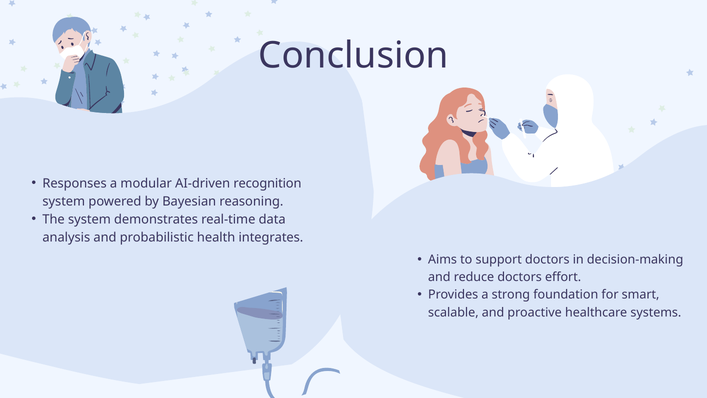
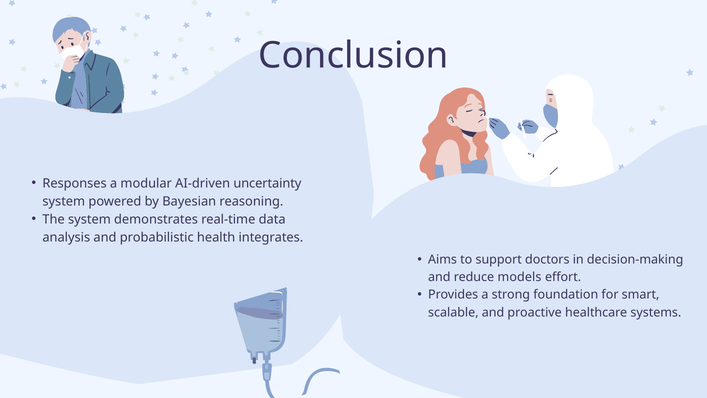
recognition: recognition -> uncertainty (267, 183)
reduce doctors: doctors -> models (520, 277)
